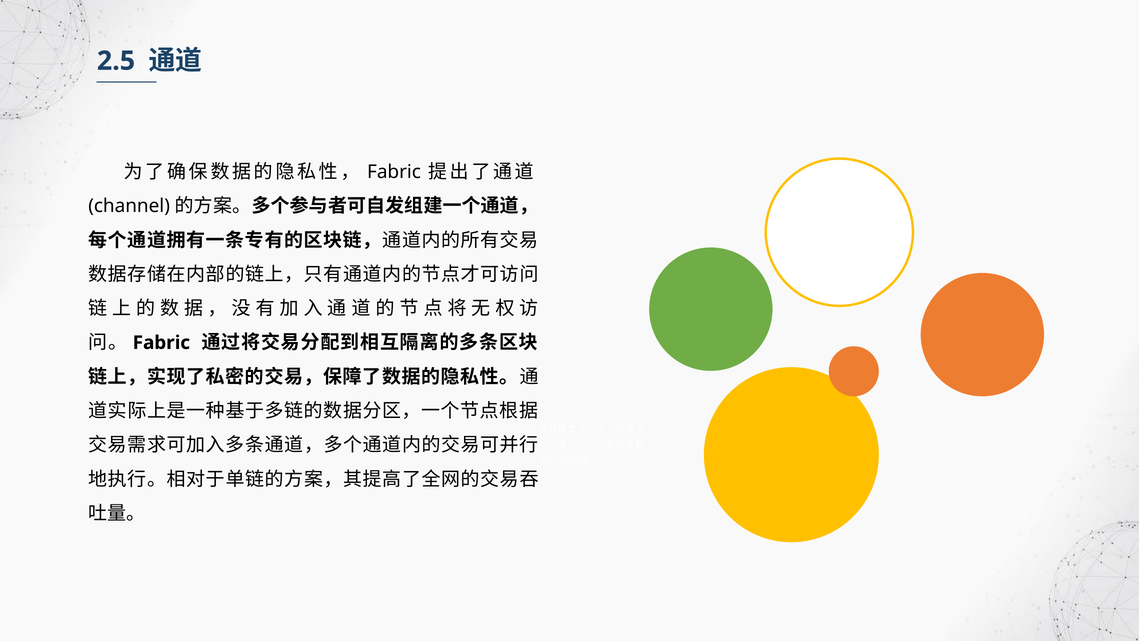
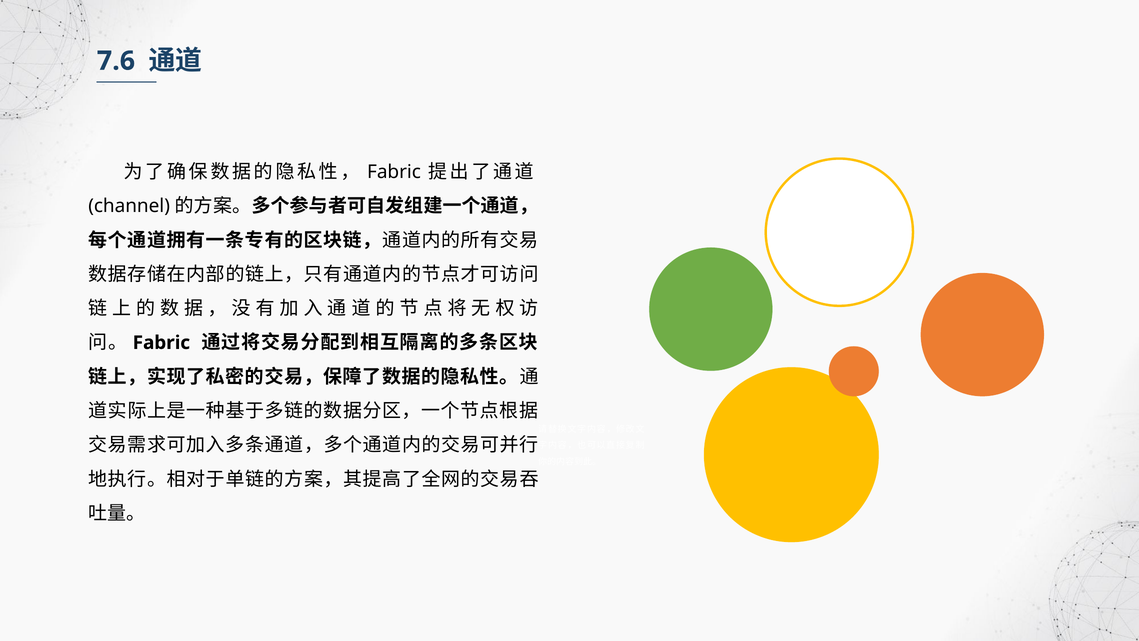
2.5: 2.5 -> 7.6 (116, 61)
